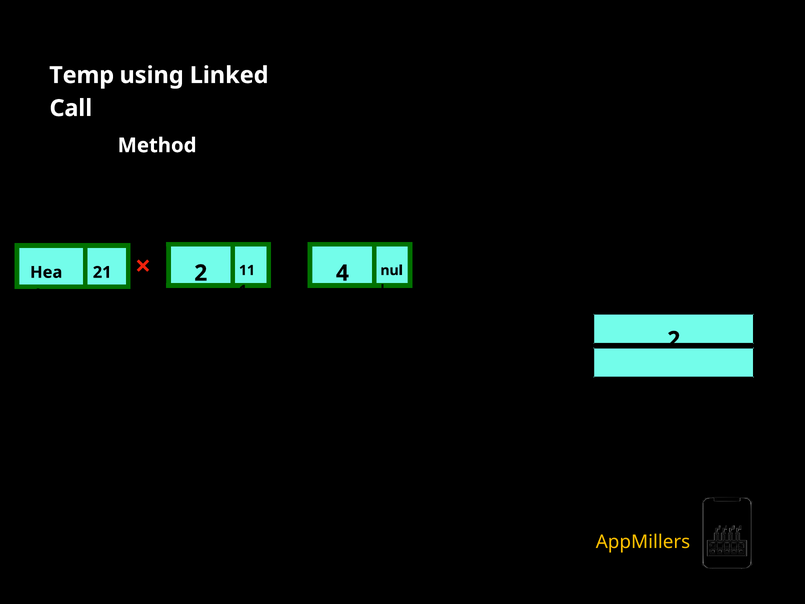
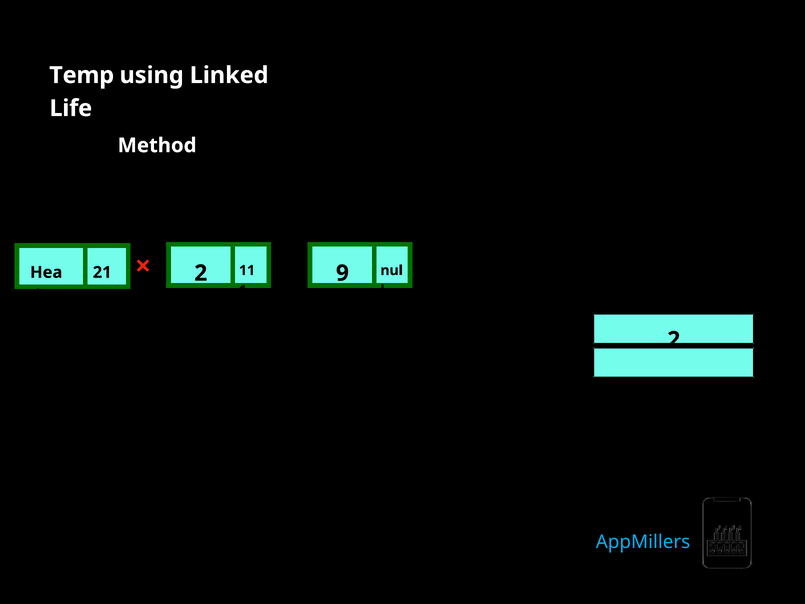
Call: Call -> Life (71, 108)
4: 4 -> 9 (342, 273)
AppMillers colour: yellow -> light blue (643, 542)
